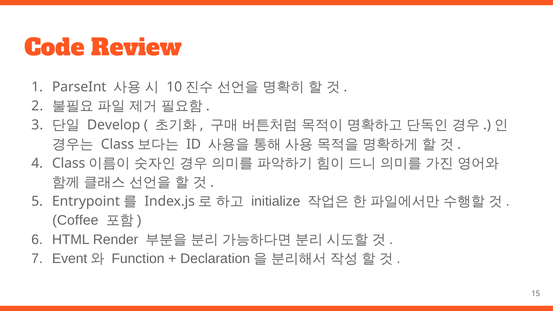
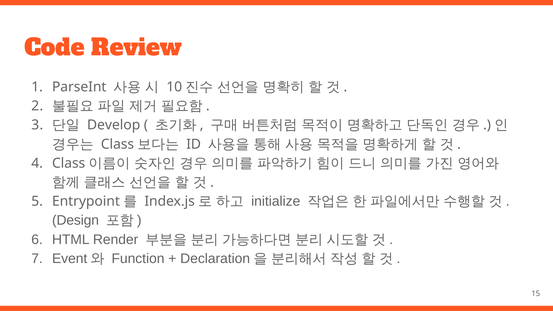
Coffee: Coffee -> Design (75, 220)
